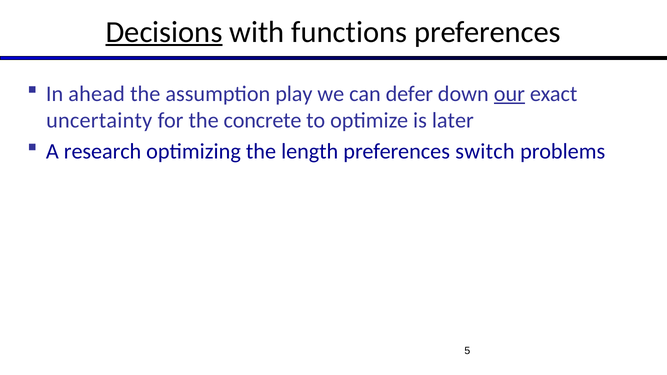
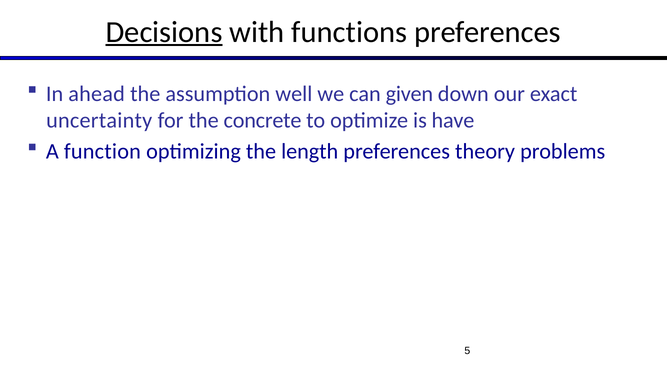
play: play -> well (294, 94)
defer: defer -> given (409, 94)
our underline: present -> none (509, 94)
later: later -> have (453, 121)
research: research -> function (102, 152)
switch: switch -> theory (485, 152)
